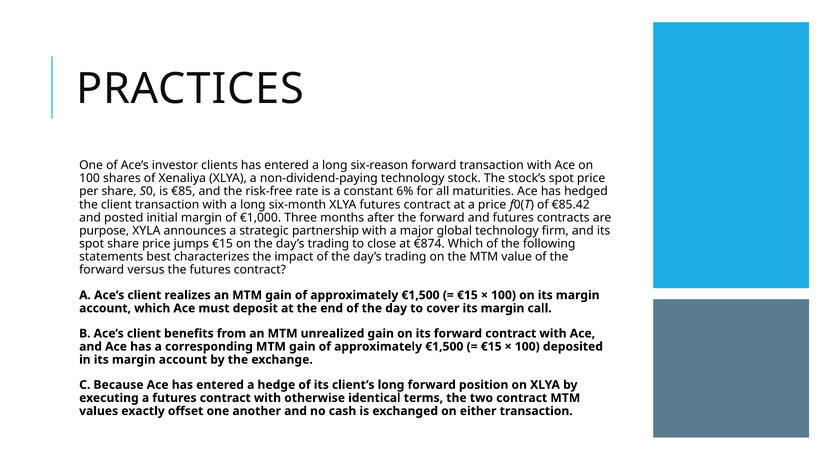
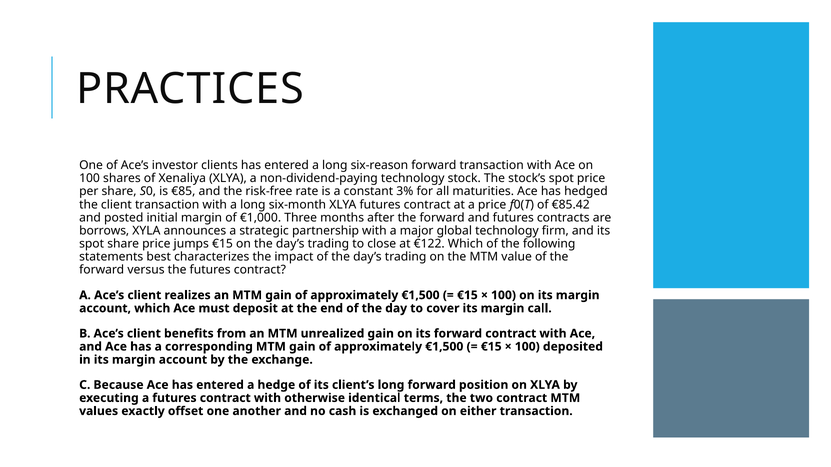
6%: 6% -> 3% (405, 192)
purpose: purpose -> borrows (104, 231)
€874: €874 -> €122 (429, 244)
